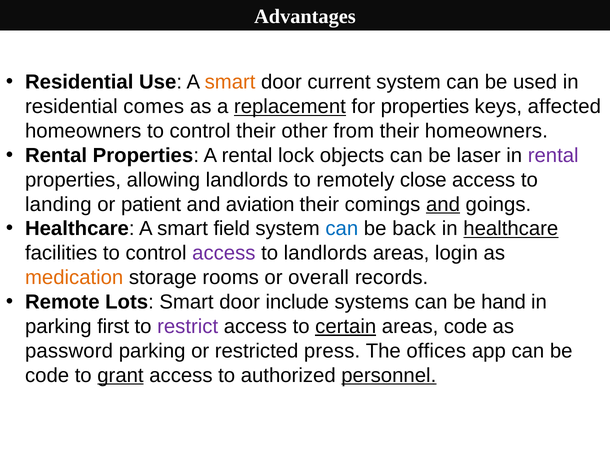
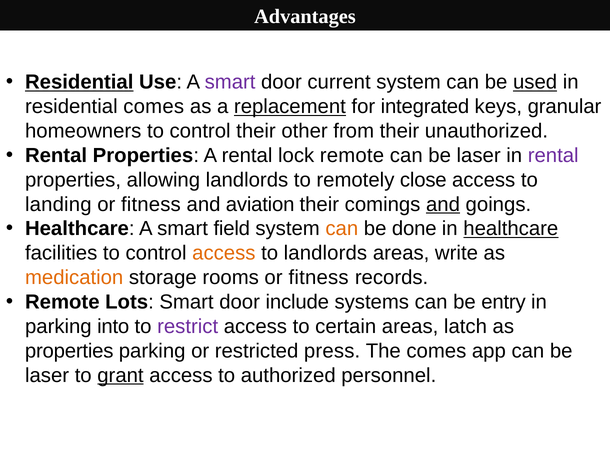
Residential underline: none -> present (79, 82)
smart colour: orange -> purple (230, 82)
used underline: none -> present (535, 82)
for properties: properties -> integrated (425, 107)
affected: affected -> granular (564, 107)
their homeowners: homeowners -> unauthorized (486, 131)
lock objects: objects -> remote (352, 155)
patient: patient -> fitness (151, 204)
can colour: blue -> orange (342, 229)
back: back -> done (414, 229)
access colour: purple -> orange (224, 253)
login: login -> write (456, 253)
rooms or overall: overall -> fitness (319, 277)
hand: hand -> entry (504, 302)
first: first -> into (113, 326)
certain underline: present -> none (346, 326)
areas code: code -> latch (465, 326)
password: password -> properties (69, 351)
The offices: offices -> comes (436, 351)
code: code -> laser (47, 375)
personnel underline: present -> none (389, 375)
